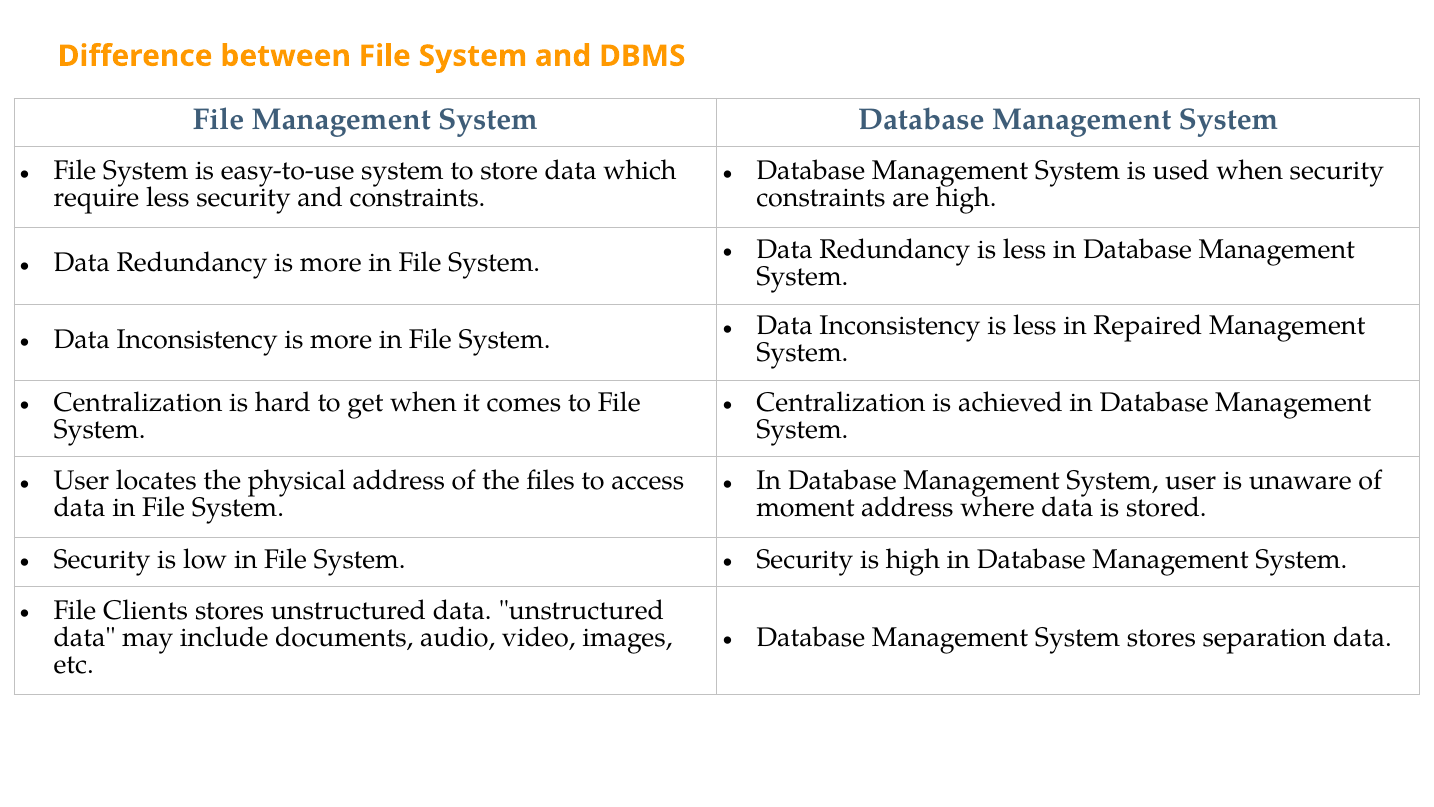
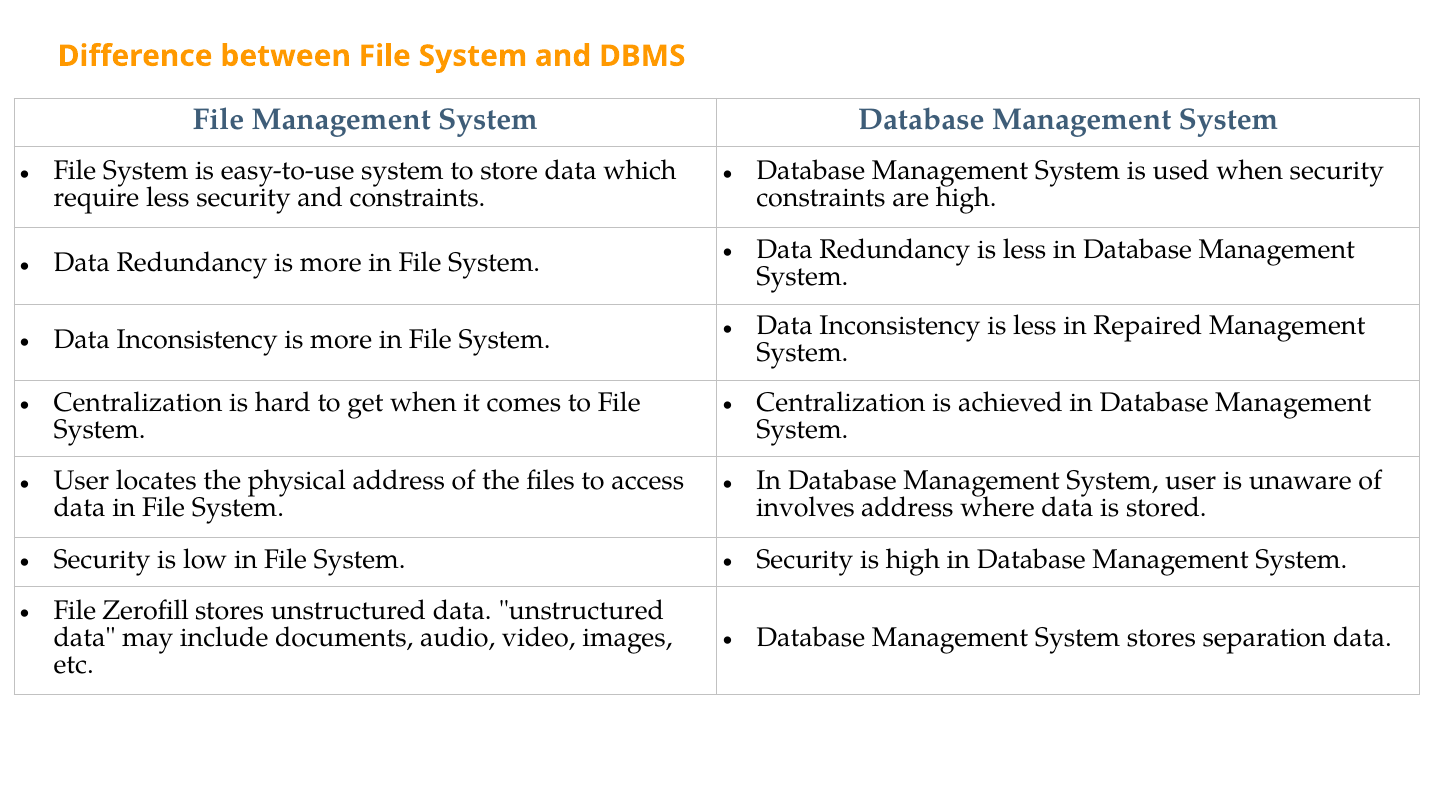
moment: moment -> involves (806, 508)
Clients: Clients -> Zerofill (146, 610)
